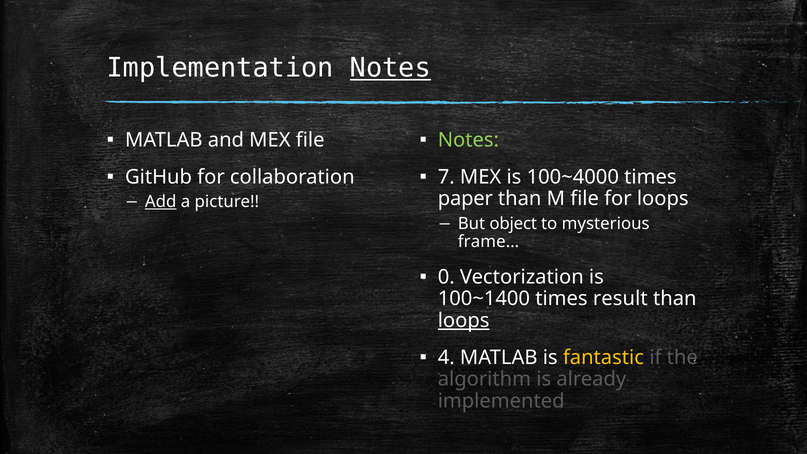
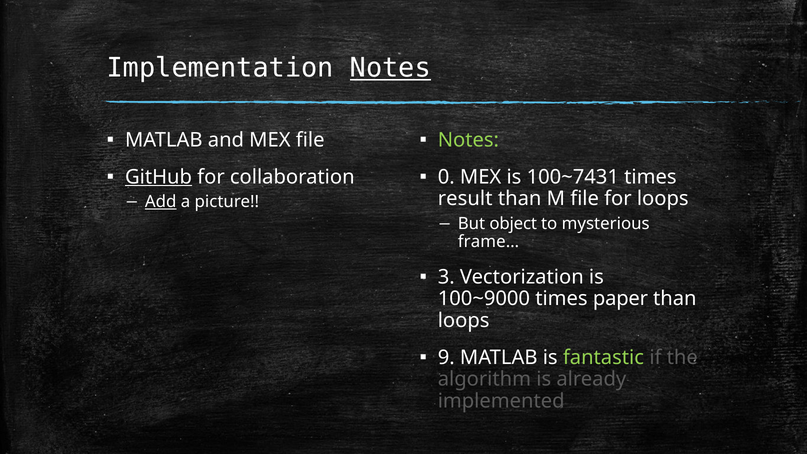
GitHub underline: none -> present (159, 177)
7: 7 -> 0 (446, 177)
100~4000: 100~4000 -> 100~7431 (573, 177)
paper: paper -> result (465, 199)
0: 0 -> 3 (446, 277)
100~1400: 100~1400 -> 100~9000 (484, 299)
result: result -> paper (620, 299)
loops underline: present -> none (464, 321)
4: 4 -> 9 (446, 357)
fantastic colour: yellow -> light green (603, 357)
